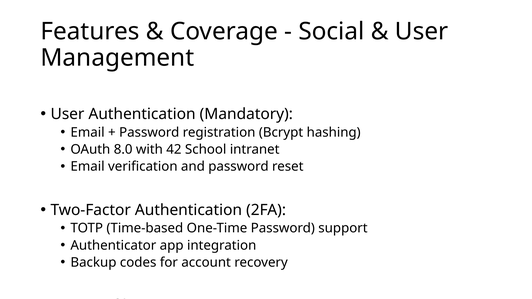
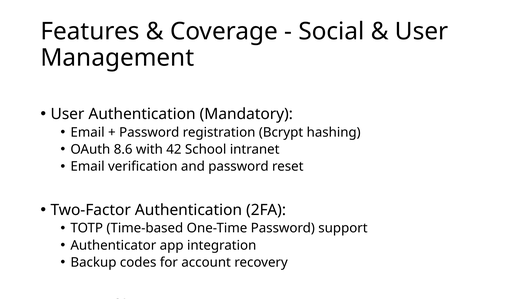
8.0: 8.0 -> 8.6 (123, 150)
